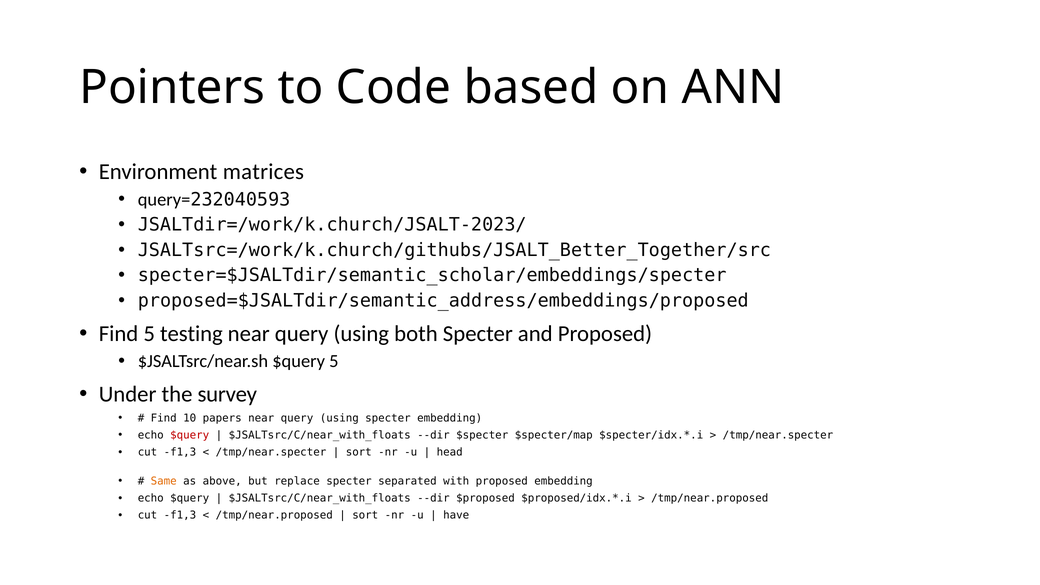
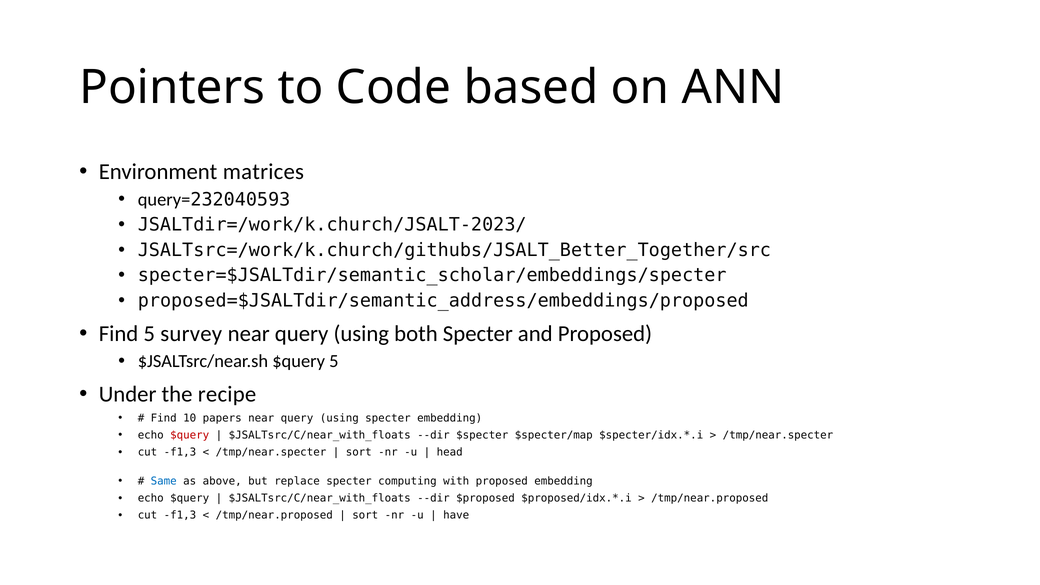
testing: testing -> survey (191, 334)
survey: survey -> recipe (227, 394)
Same colour: orange -> blue (164, 481)
separated: separated -> computing (407, 481)
